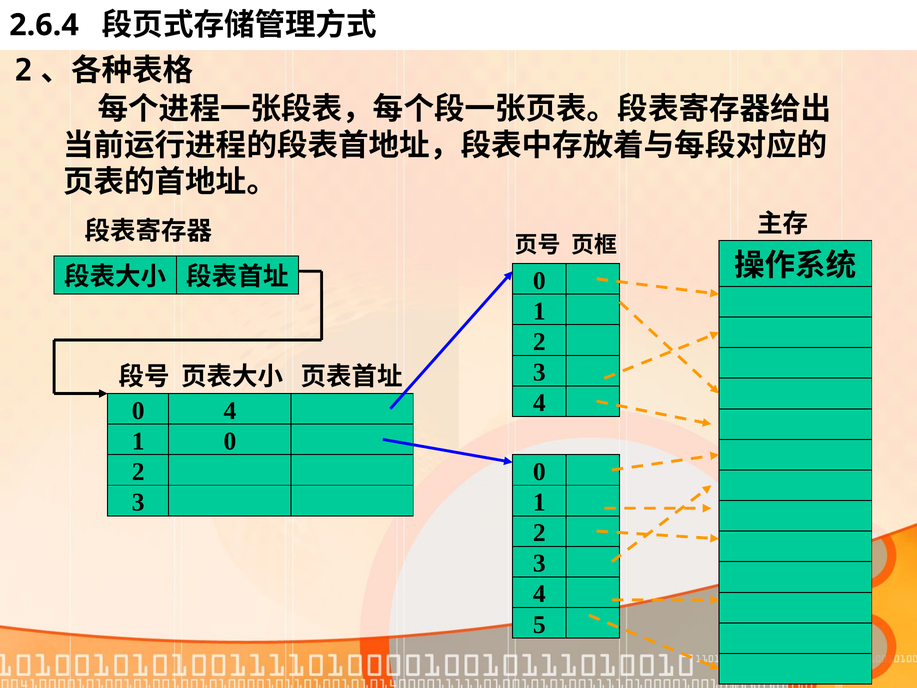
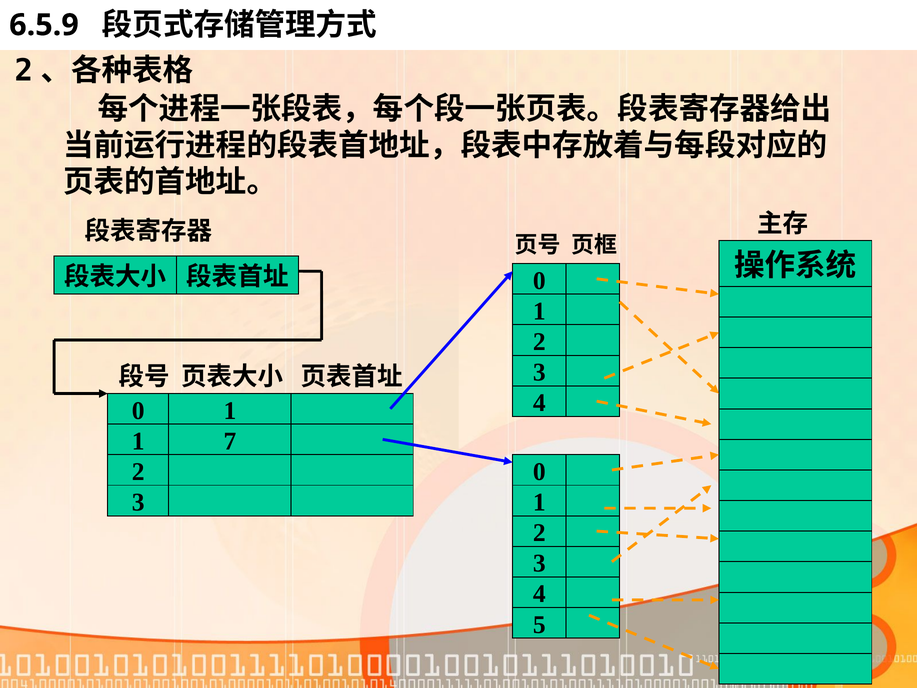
2.6.4: 2.6.4 -> 6.5.9 (44, 25)
4: 4 -> 1 (230, 410)
1 0: 0 -> 7 (230, 441)
